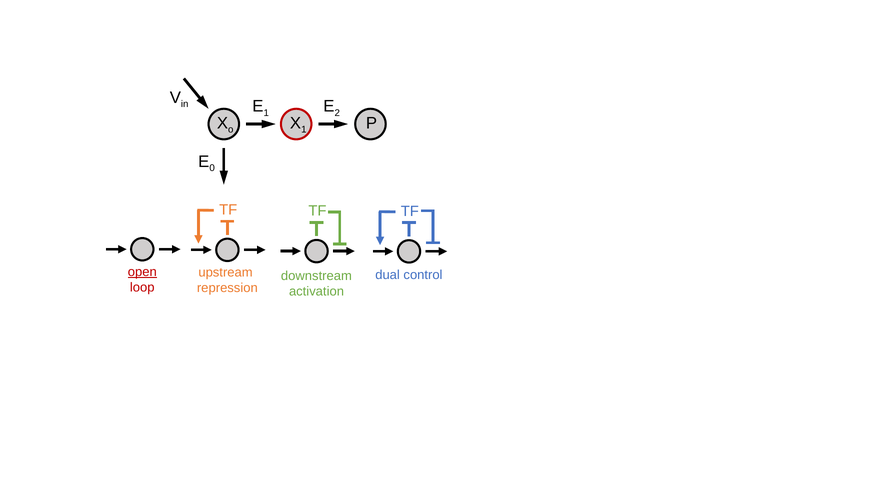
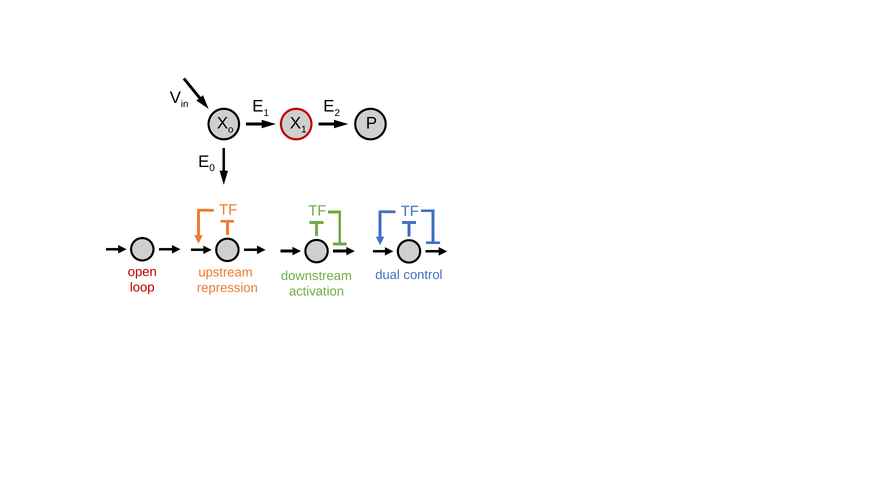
open underline: present -> none (142, 272)
